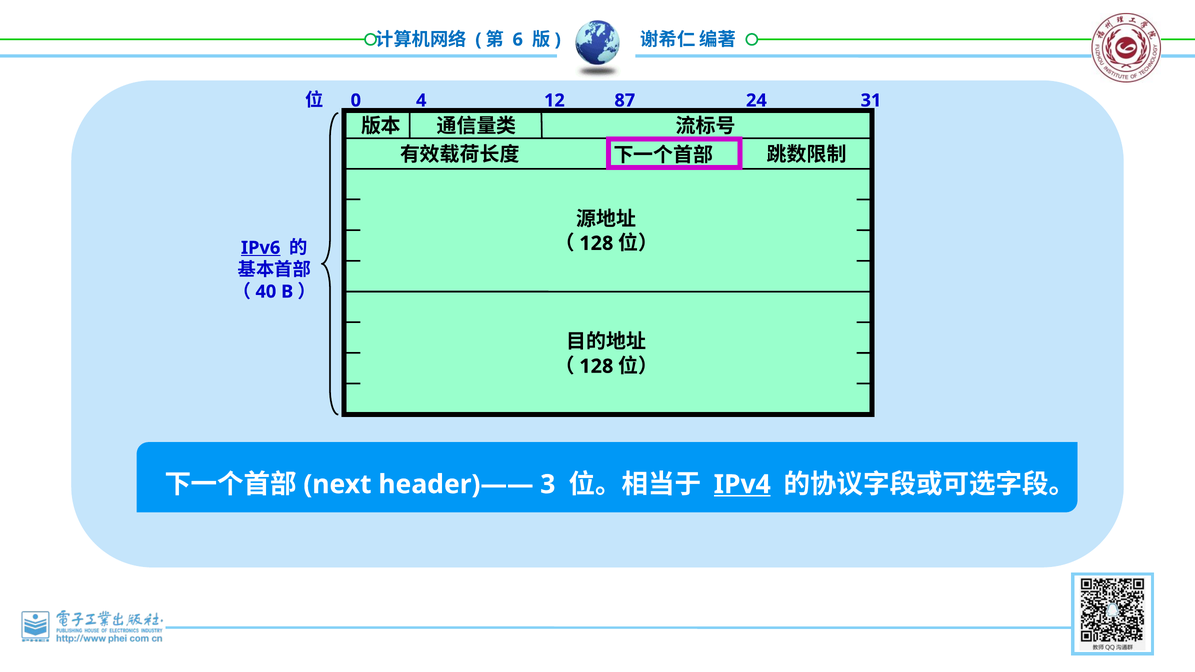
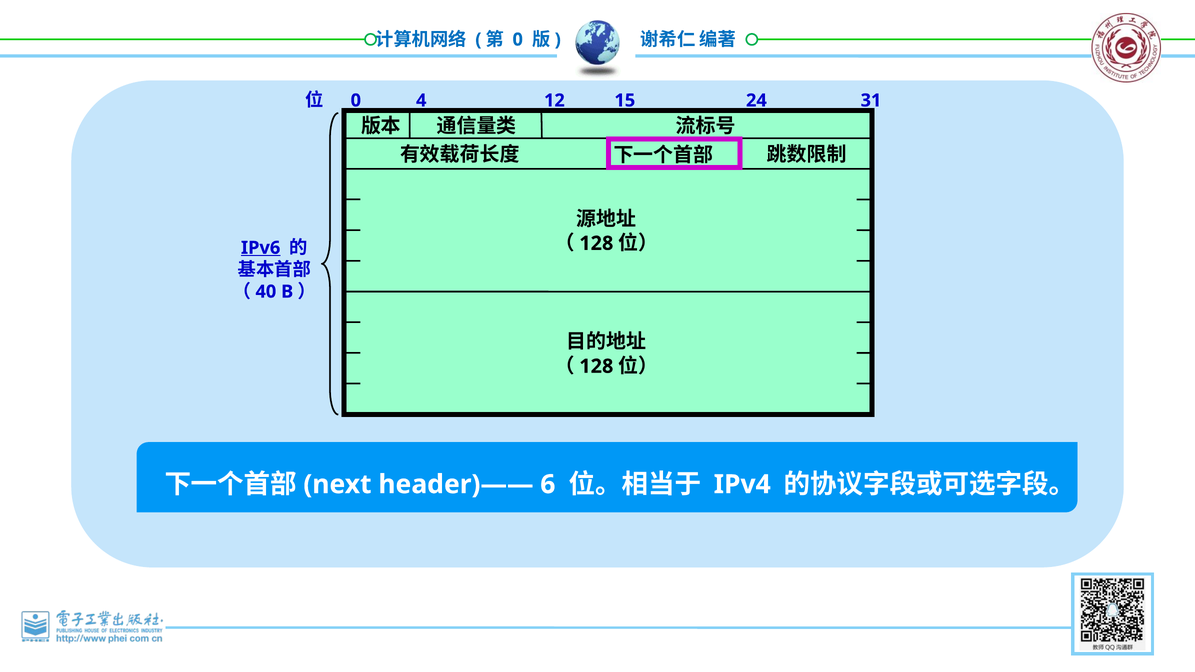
6: 6 -> 0 (518, 40)
87: 87 -> 15 (625, 100)
3: 3 -> 6 (548, 485)
IPv4 underline: present -> none (742, 485)
